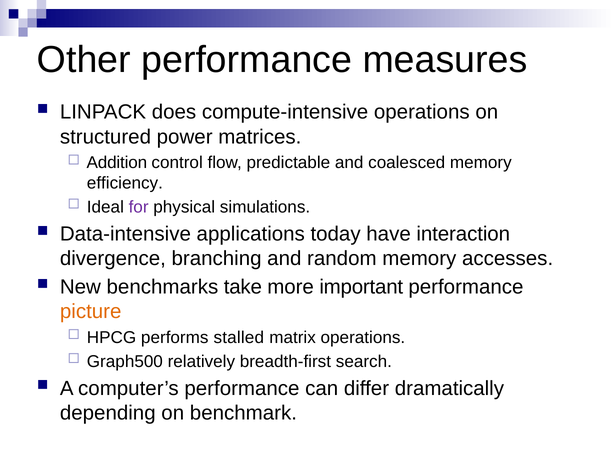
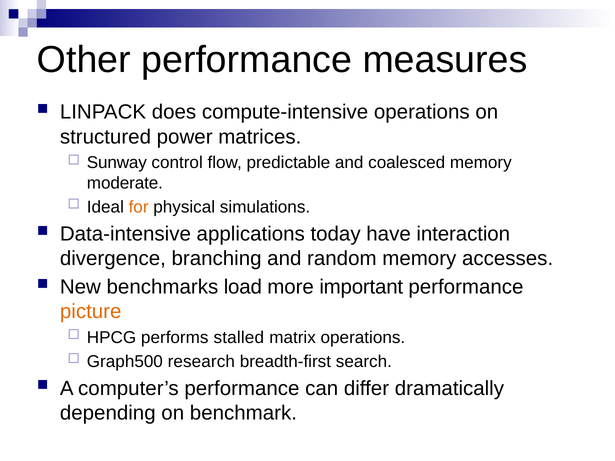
Addition: Addition -> Sunway (117, 163)
efficiency: efficiency -> moderate (125, 183)
for colour: purple -> orange (139, 207)
take: take -> load (243, 287)
relatively: relatively -> research (201, 362)
